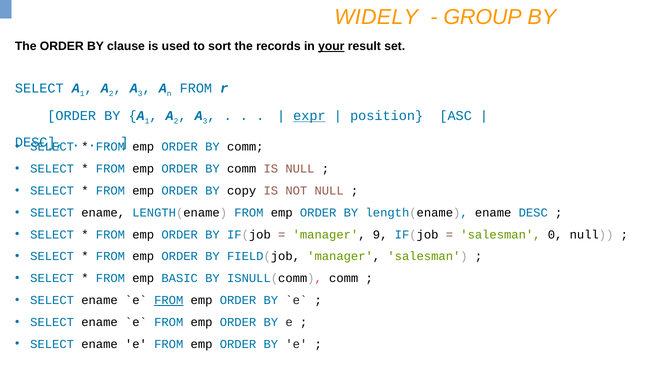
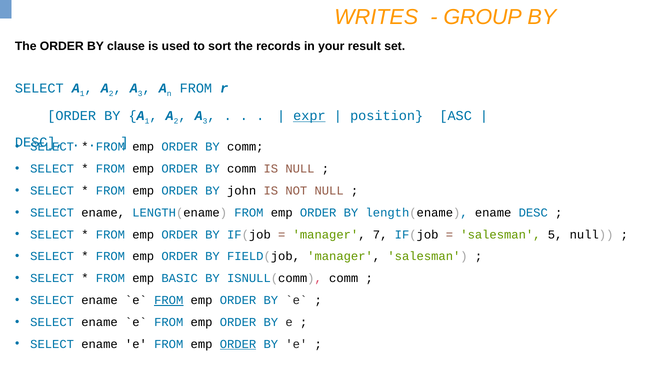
WIDELY: WIDELY -> WRITES (376, 17)
your underline: present -> none (331, 46)
copy: copy -> john (242, 190)
9: 9 -> 7 (380, 234)
0: 0 -> 5 (555, 234)
ORDER underline: none -> present (238, 344)
